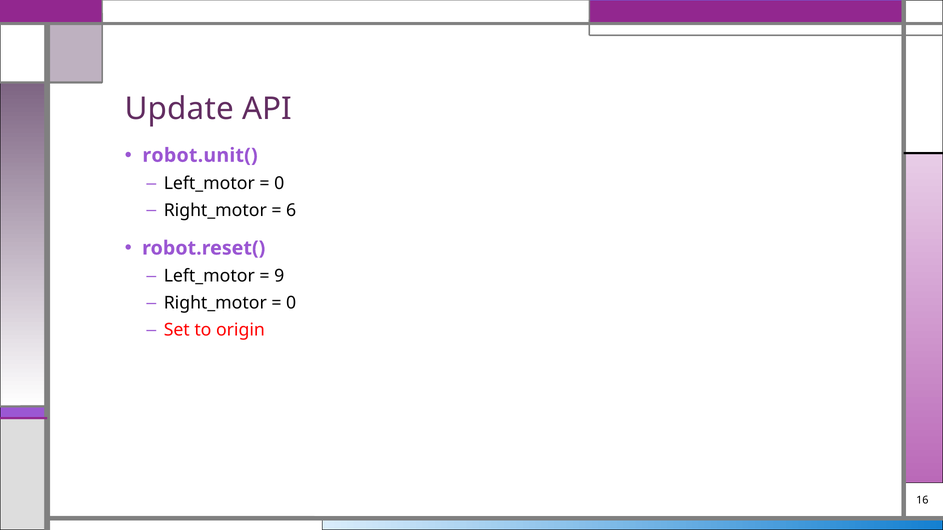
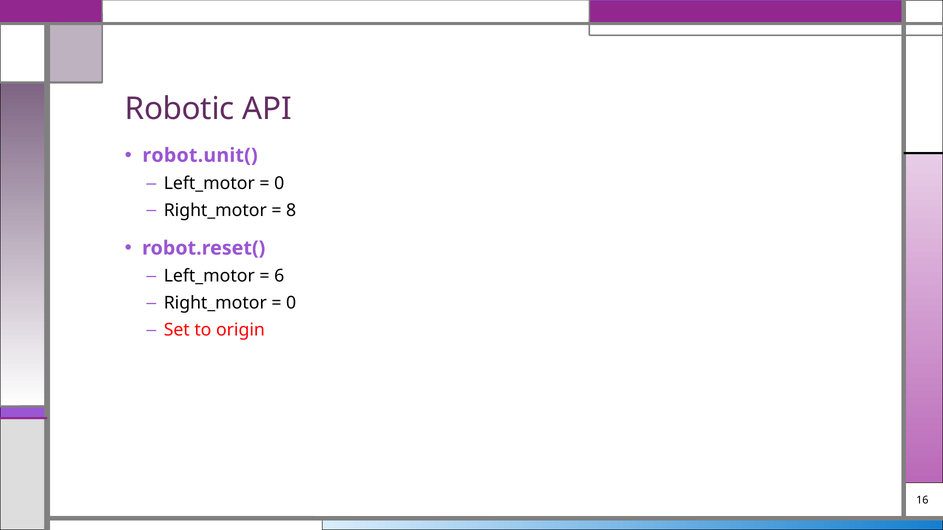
Update: Update -> Robotic (180, 109)
6: 6 -> 8 (291, 210)
9: 9 -> 6 (279, 276)
